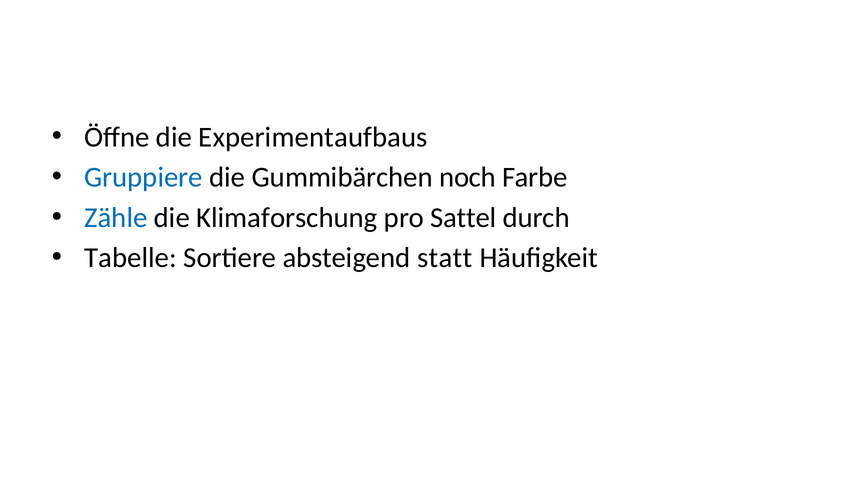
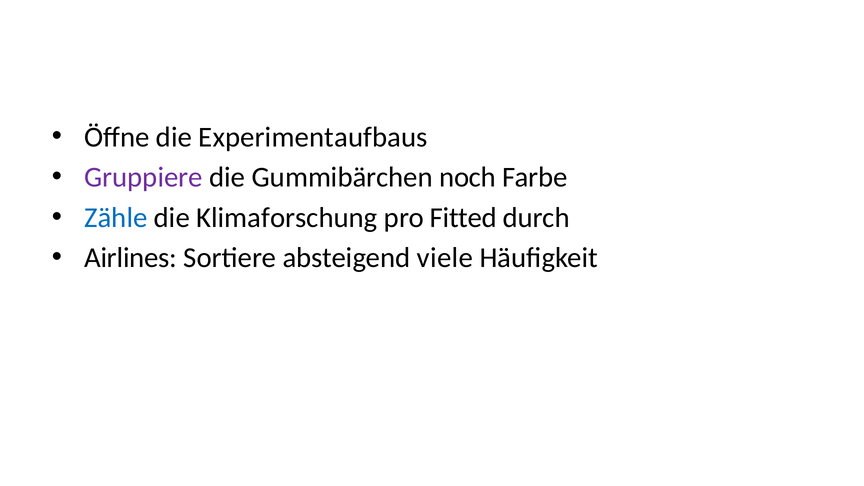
Gruppiere colour: blue -> purple (143, 177)
Sattel: Sattel -> Fitted (463, 218)
Tabelle: Tabelle -> Airlines (131, 258)
statt: statt -> viele (445, 258)
